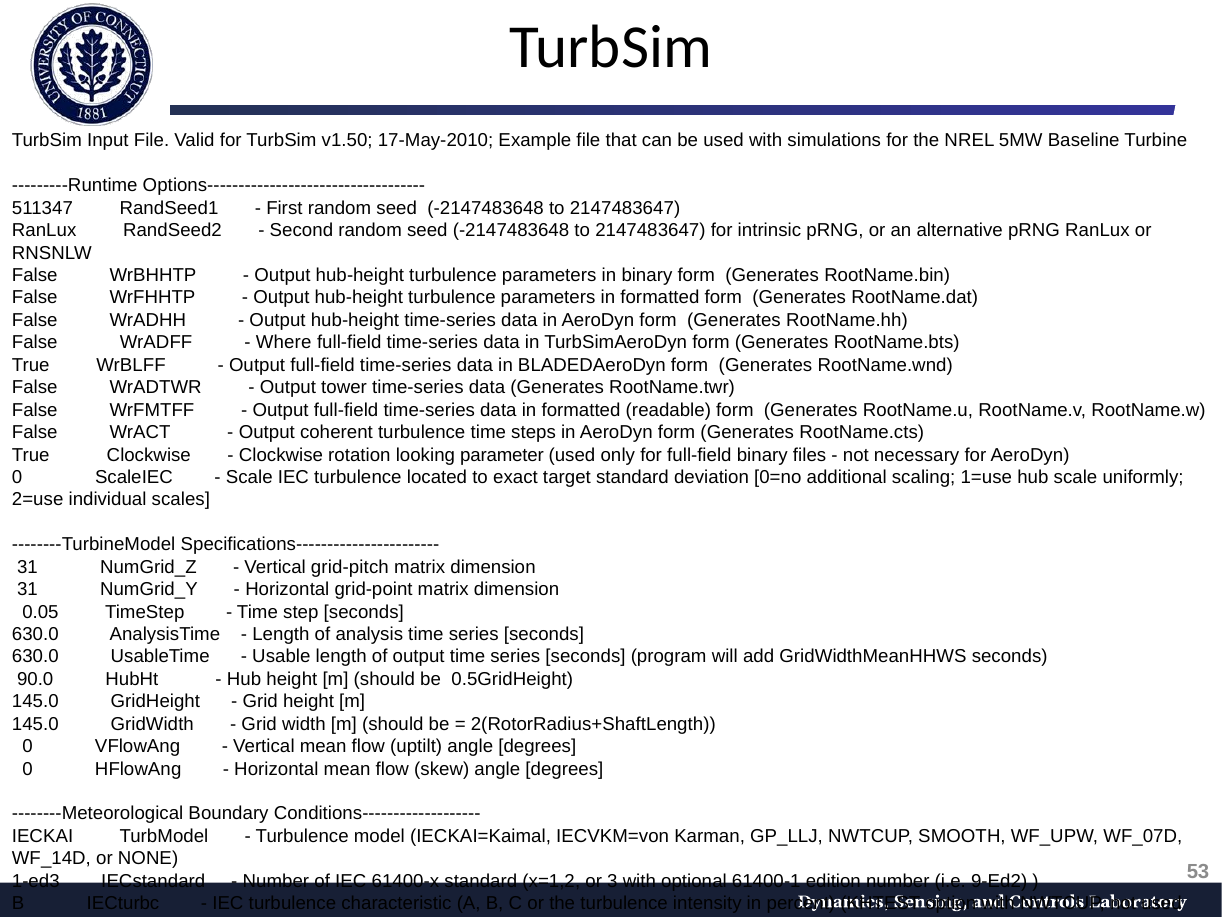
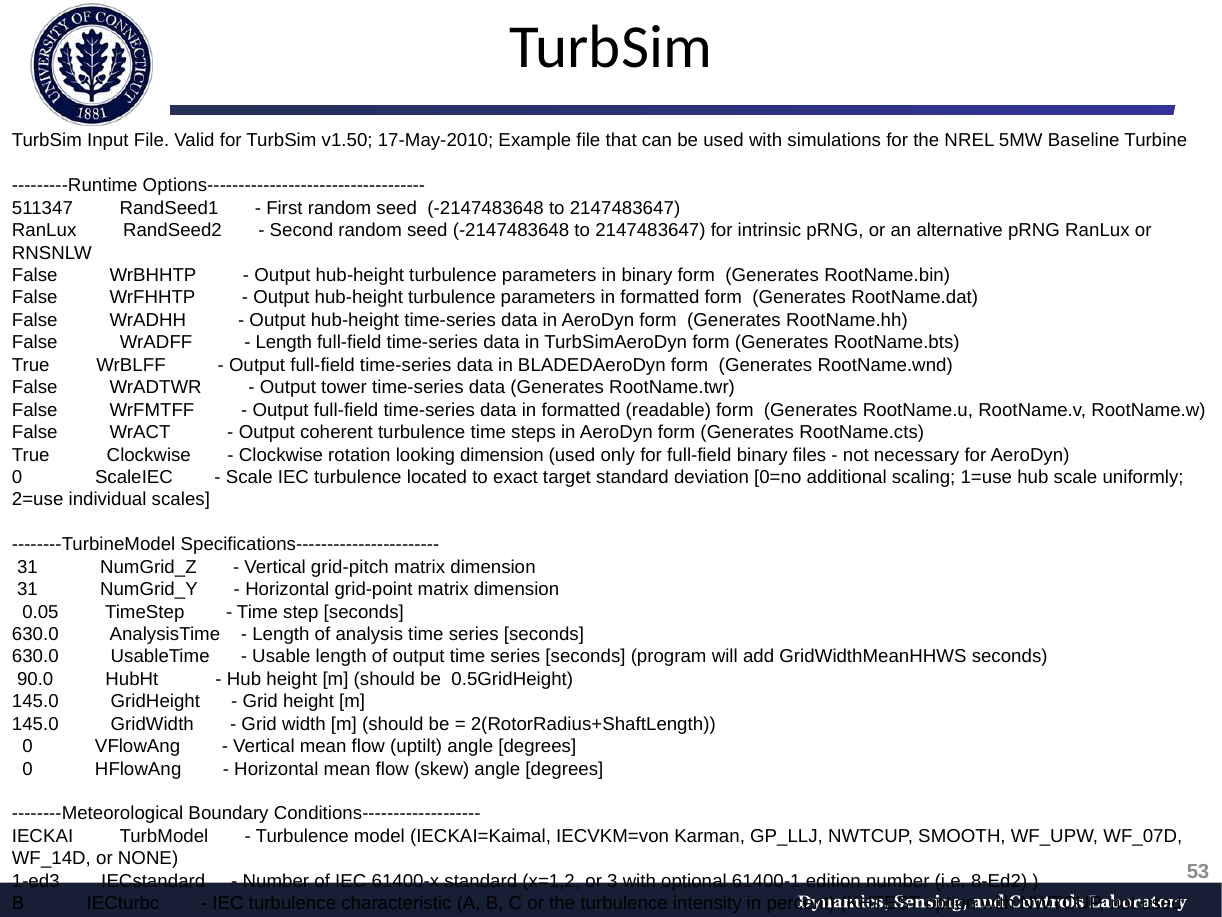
Where: Where -> Length (284, 342)
looking parameter: parameter -> dimension (502, 455)
9-Ed2: 9-Ed2 -> 8-Ed2 (999, 881)
